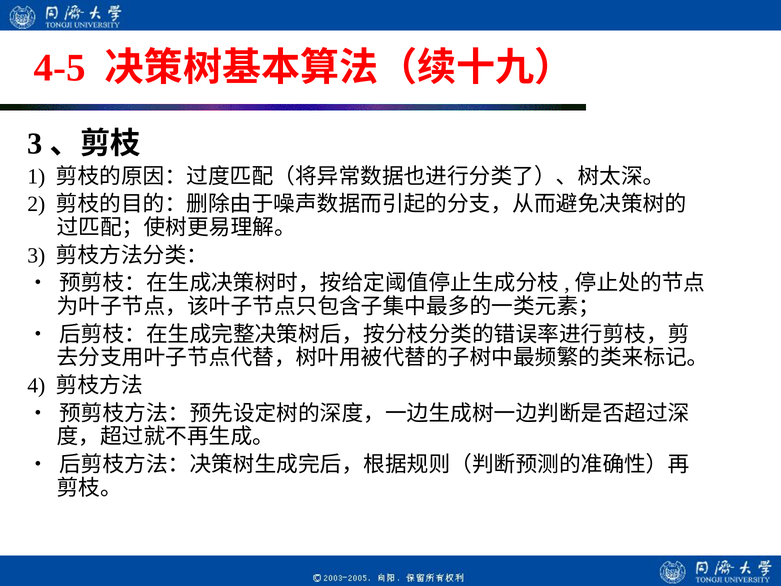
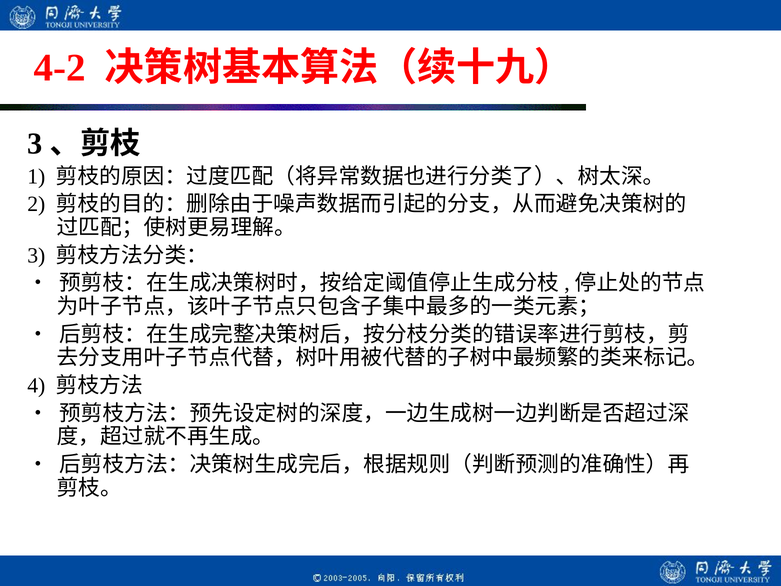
4-5: 4-5 -> 4-2 (60, 68)
